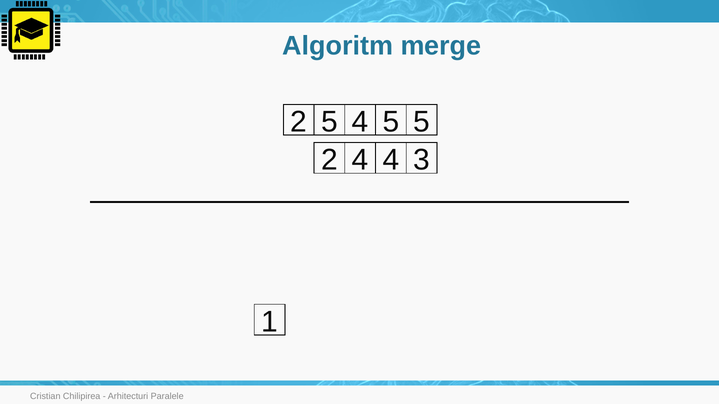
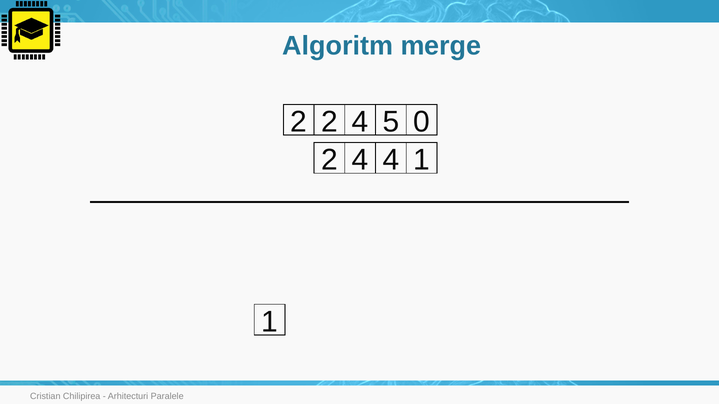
2 5: 5 -> 2 (329, 122)
5 5: 5 -> 0 (422, 122)
4 3: 3 -> 1 (422, 160)
